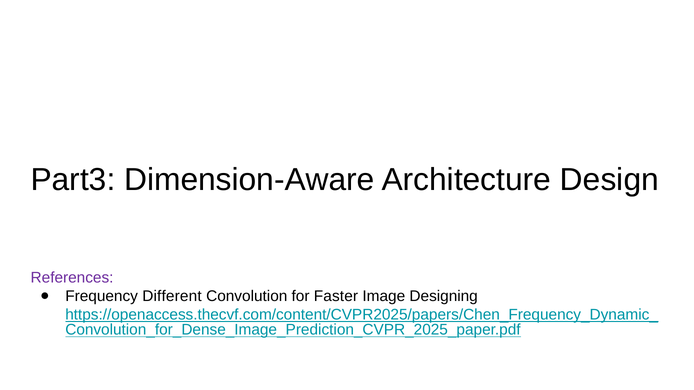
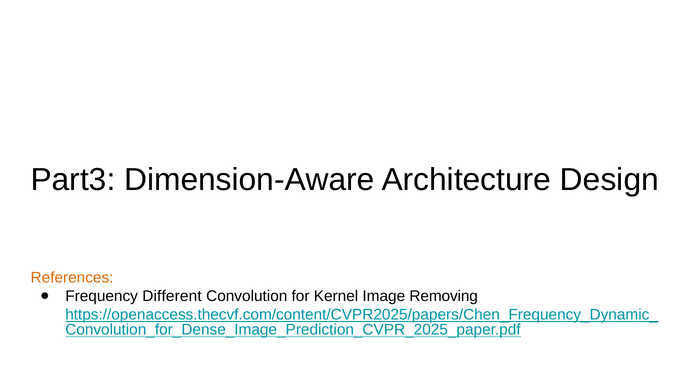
References colour: purple -> orange (72, 278)
Faster: Faster -> Kernel (336, 296)
Designing: Designing -> Removing (444, 296)
